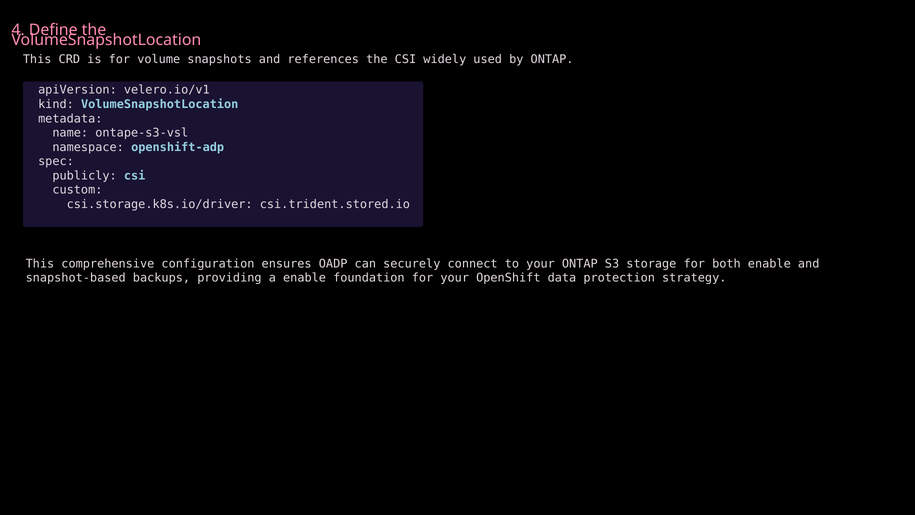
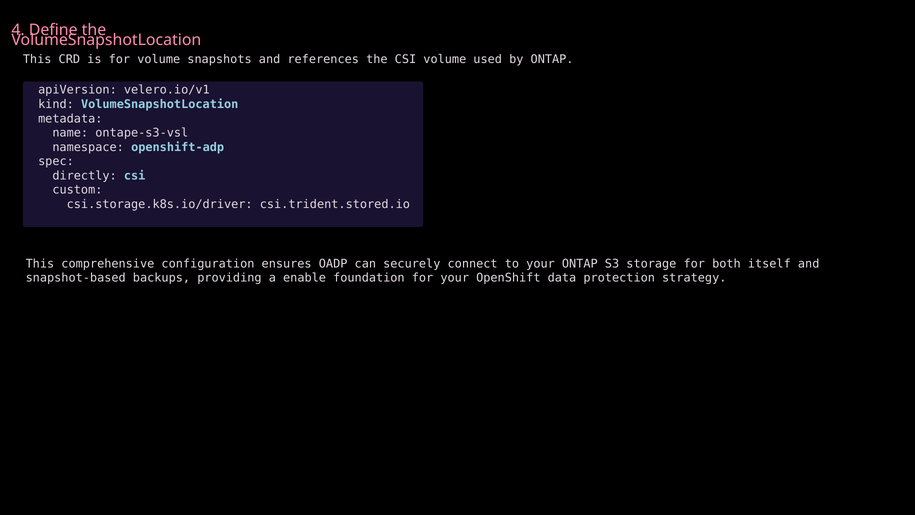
CSI widely: widely -> volume (445, 59)
publicly: publicly -> directly (85, 176)
both enable: enable -> itself (769, 264)
